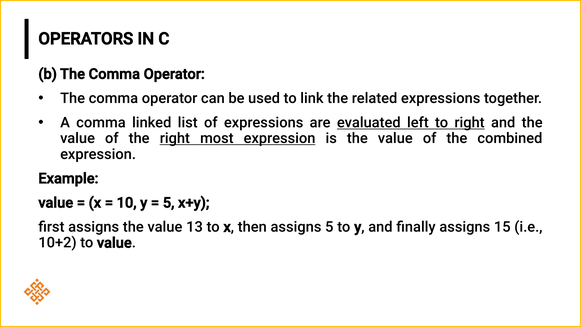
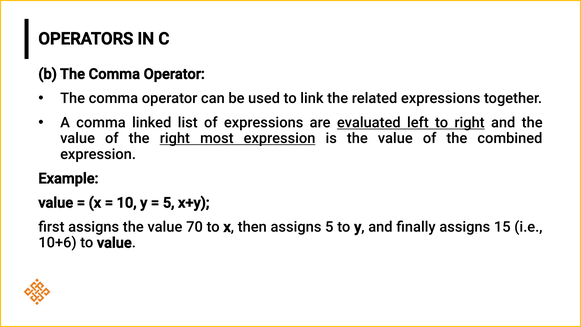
13: 13 -> 70 (195, 227)
10+2: 10+2 -> 10+6 (58, 243)
